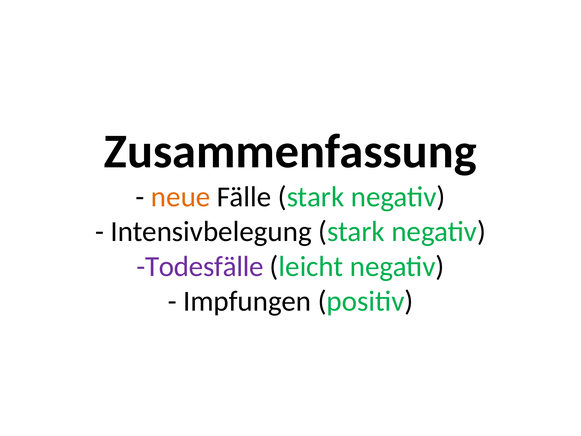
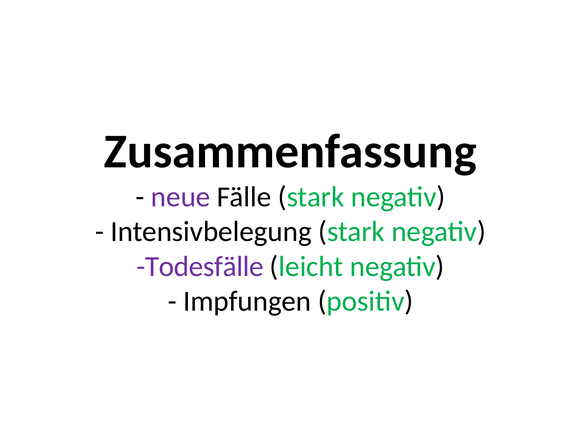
neue colour: orange -> purple (181, 197)
